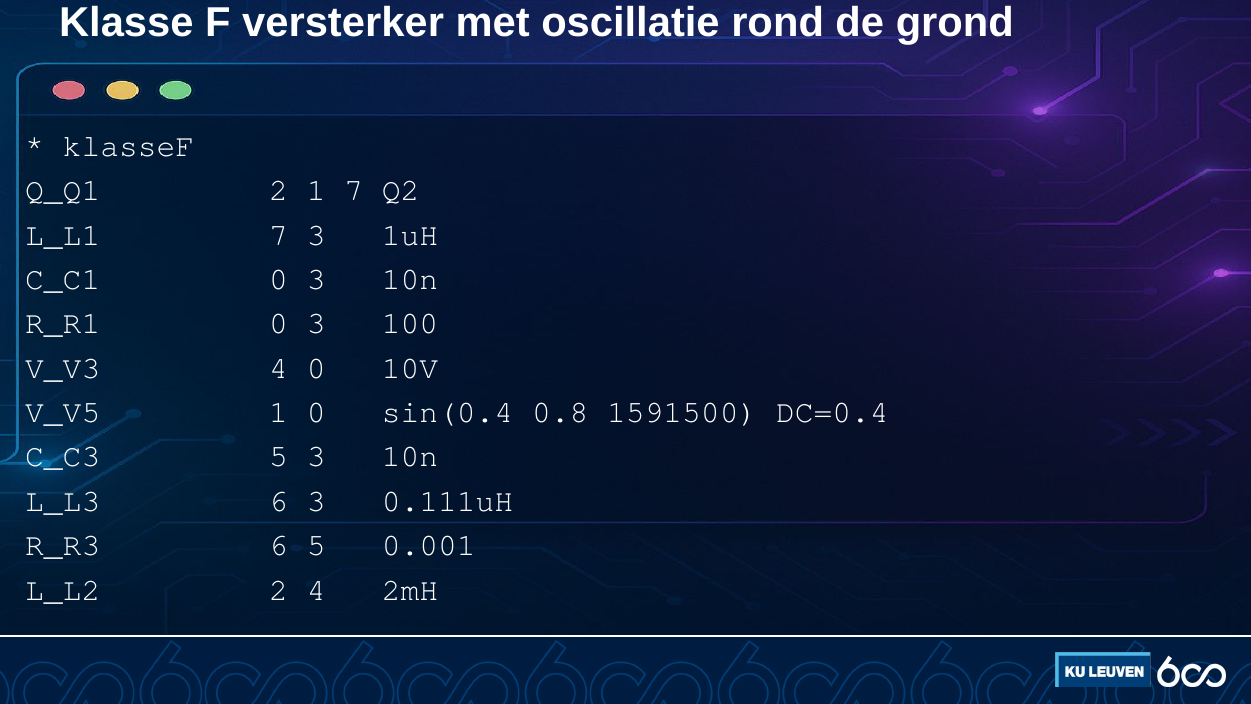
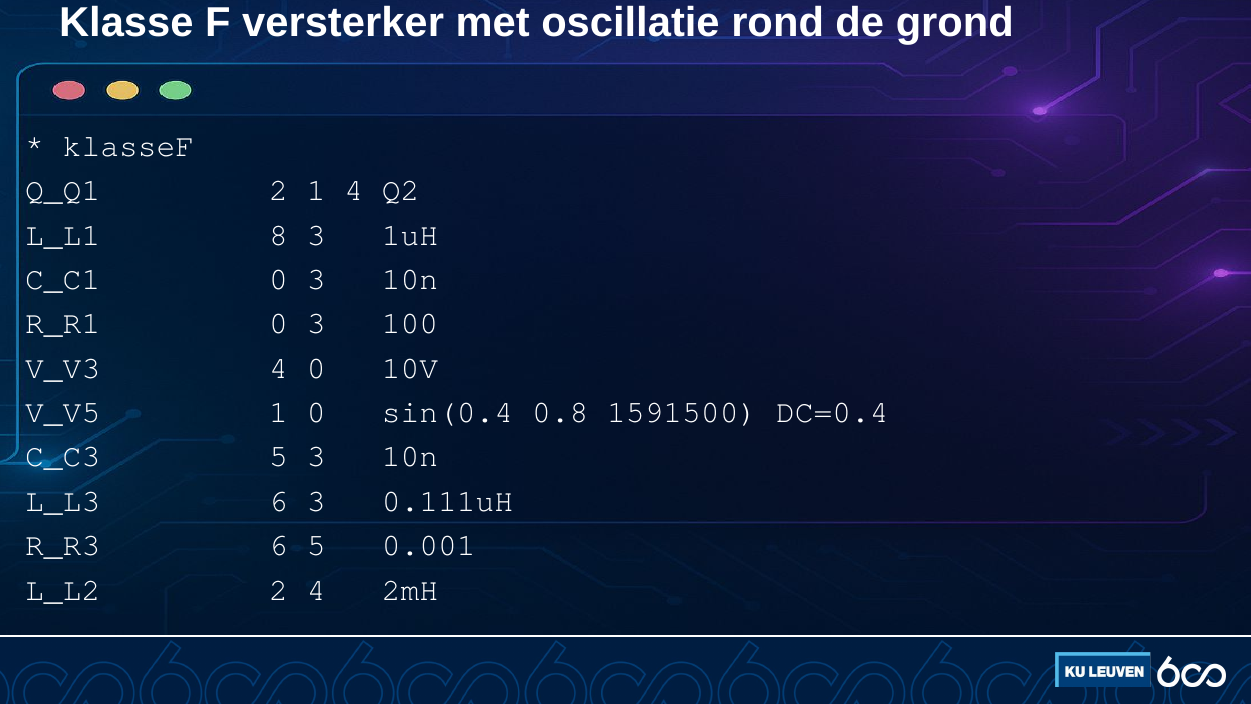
1 7: 7 -> 4 (354, 190)
L_L1 7: 7 -> 8 (279, 235)
